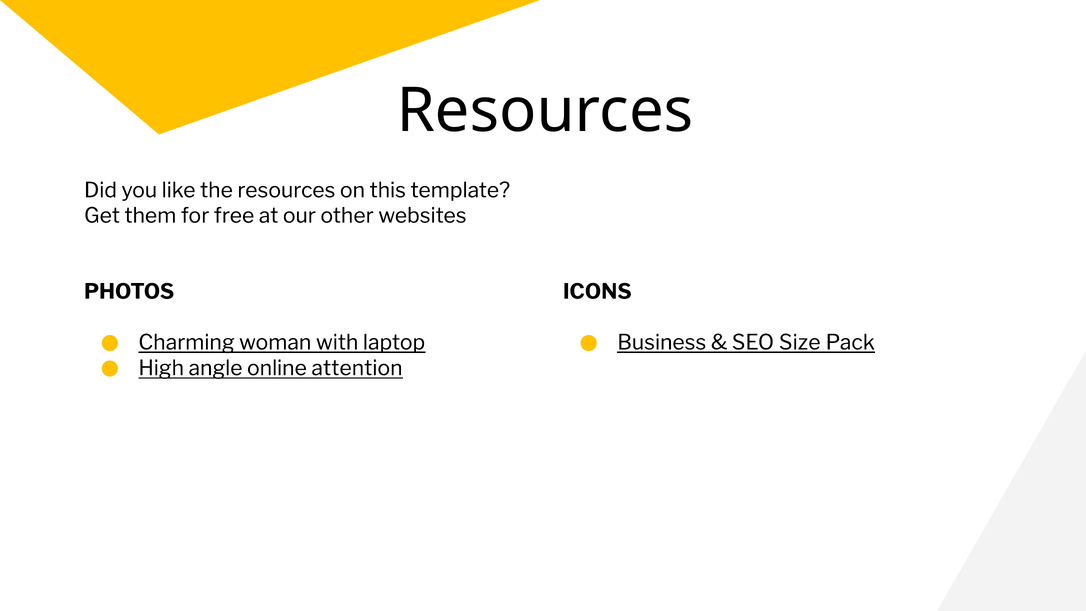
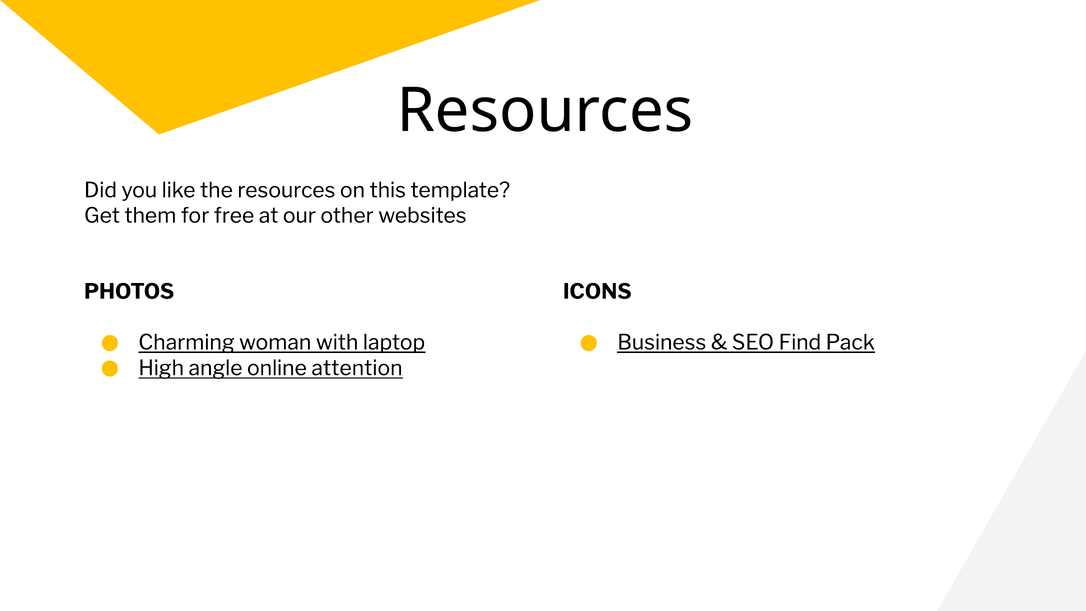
Size: Size -> Find (800, 342)
